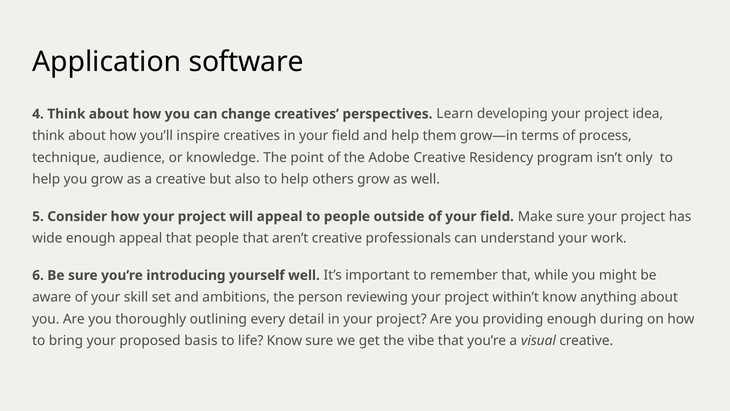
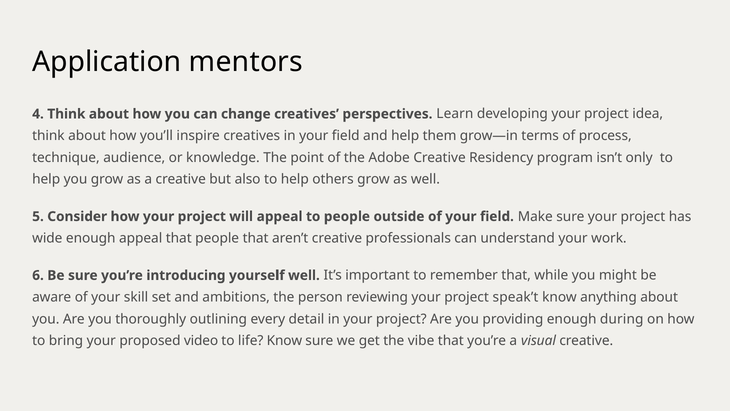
software: software -> mentors (246, 62)
within’t: within’t -> speak’t (515, 297)
basis: basis -> video (201, 341)
